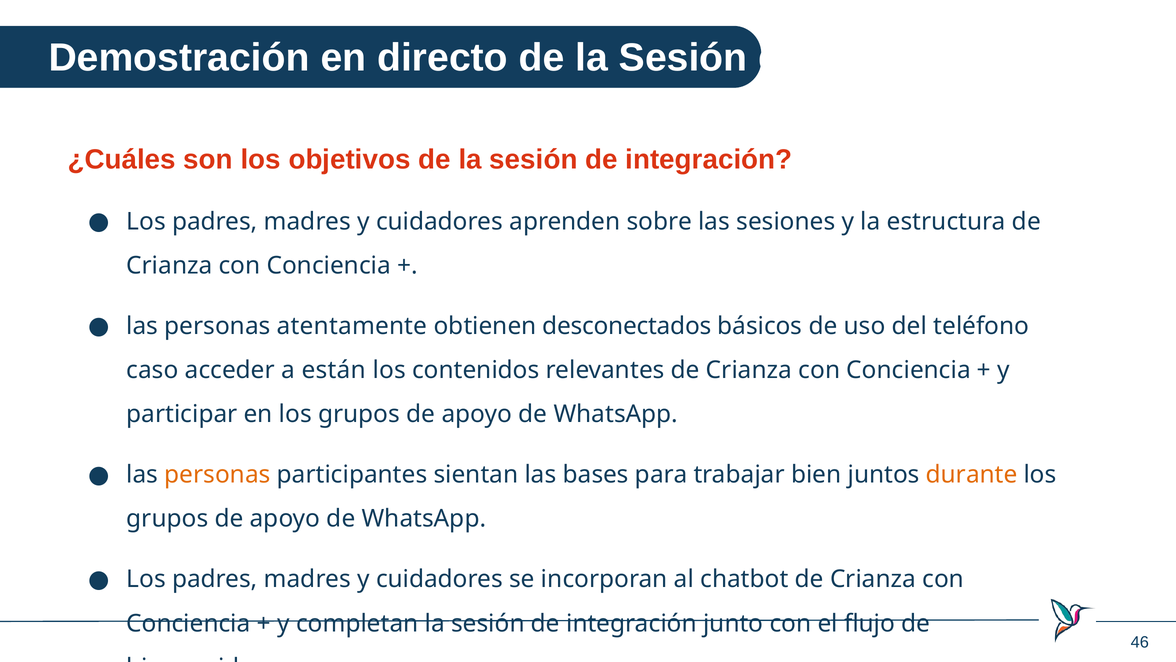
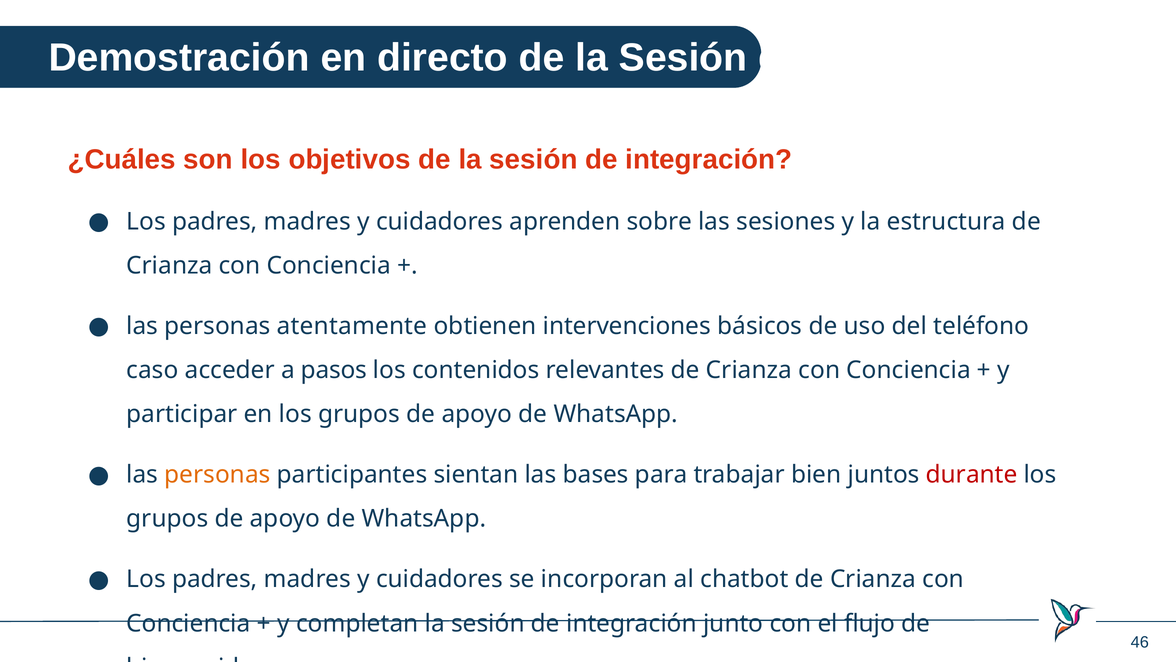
desconectados: desconectados -> intervenciones (627, 326)
están: están -> pasos (334, 370)
durante colour: orange -> red (972, 474)
